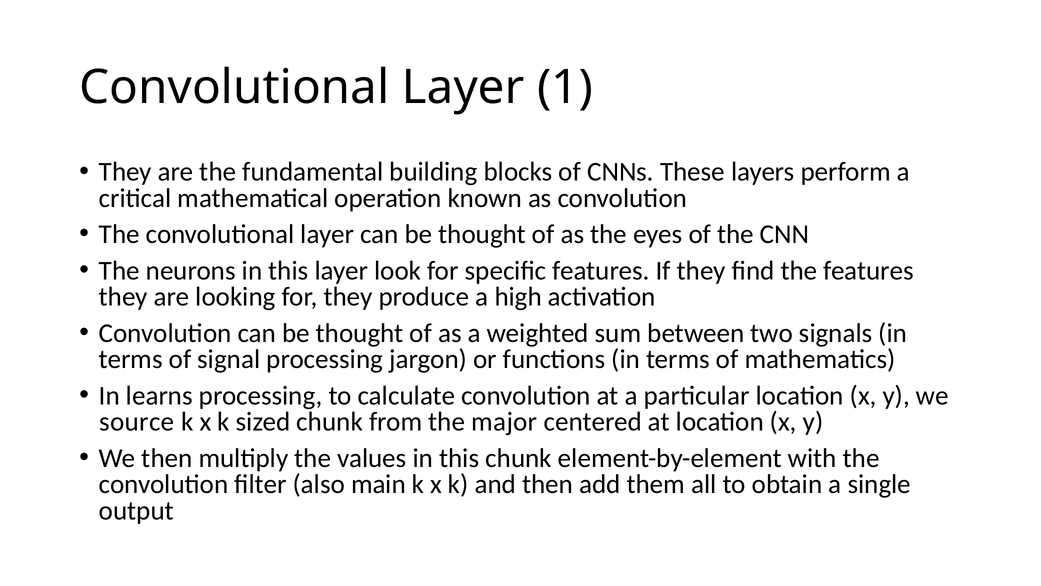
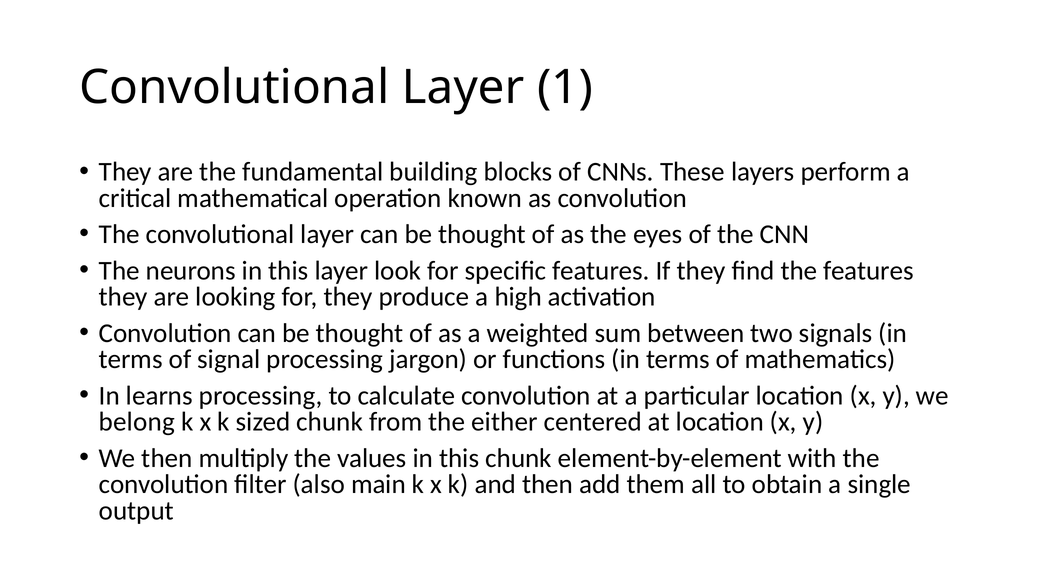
source: source -> belong (137, 422)
major: major -> either (504, 422)
